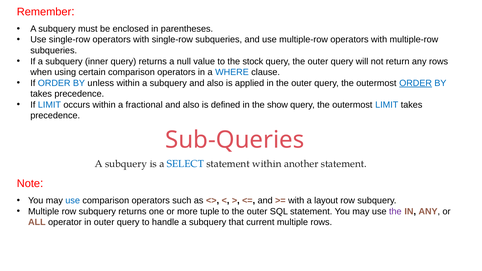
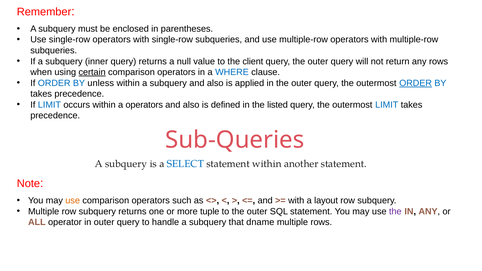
stock: stock -> client (253, 61)
certain underline: none -> present (92, 72)
a fractional: fractional -> operators (144, 105)
show: show -> listed (278, 105)
use colour: blue -> orange (73, 201)
current: current -> dname (260, 222)
